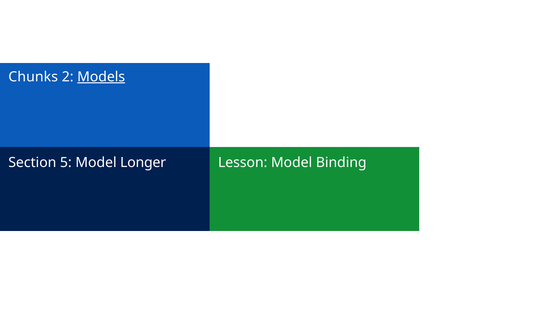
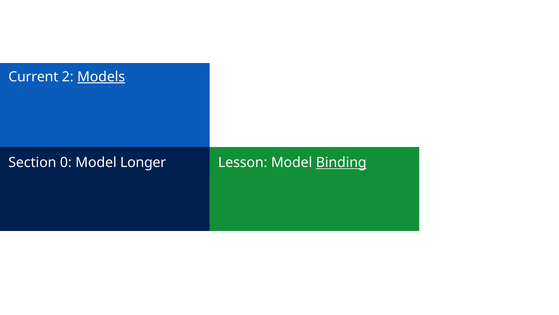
Chunks: Chunks -> Current (33, 77)
5: 5 -> 0 (66, 162)
Binding underline: none -> present (341, 162)
